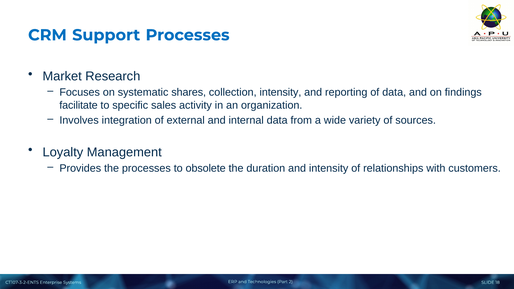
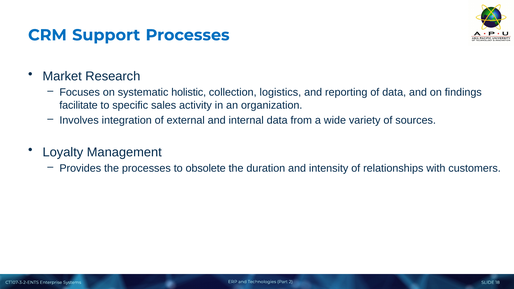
shares: shares -> holistic (189, 92)
collection intensity: intensity -> logistics (280, 92)
